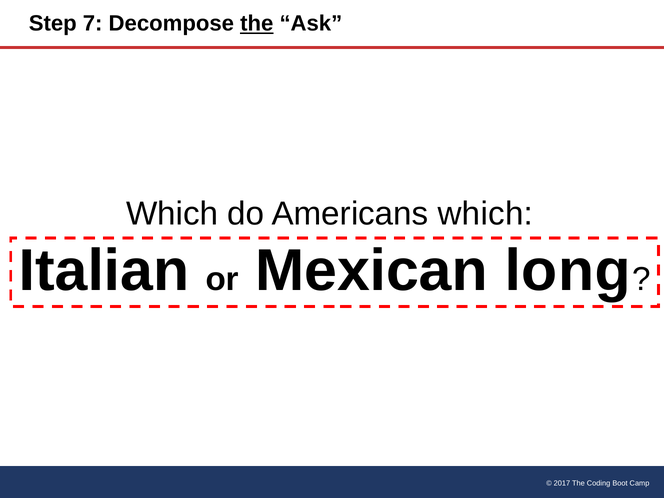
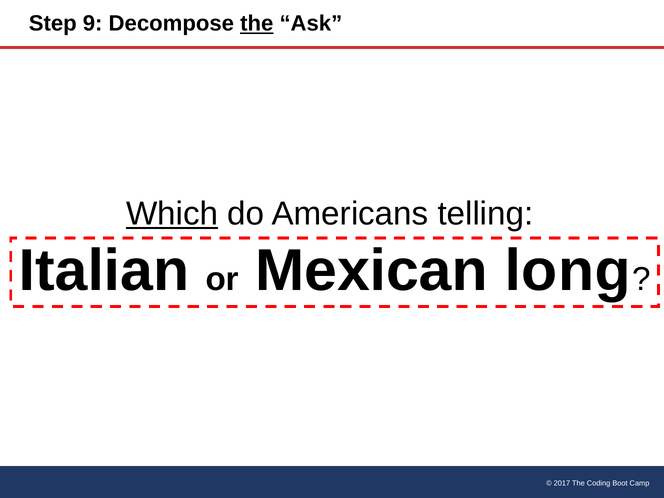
7: 7 -> 9 (93, 24)
Which underline: none -> present (172, 214)
Americans which: which -> telling (486, 214)
